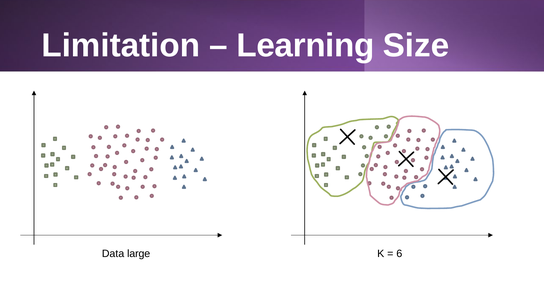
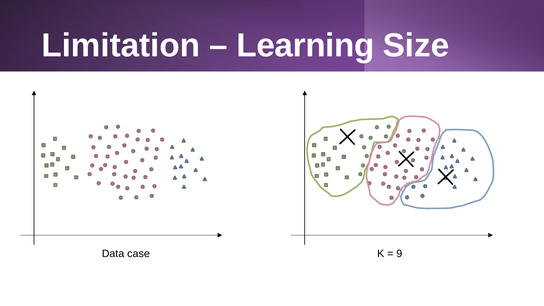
large: large -> case (139, 254)
6: 6 -> 9 (399, 254)
